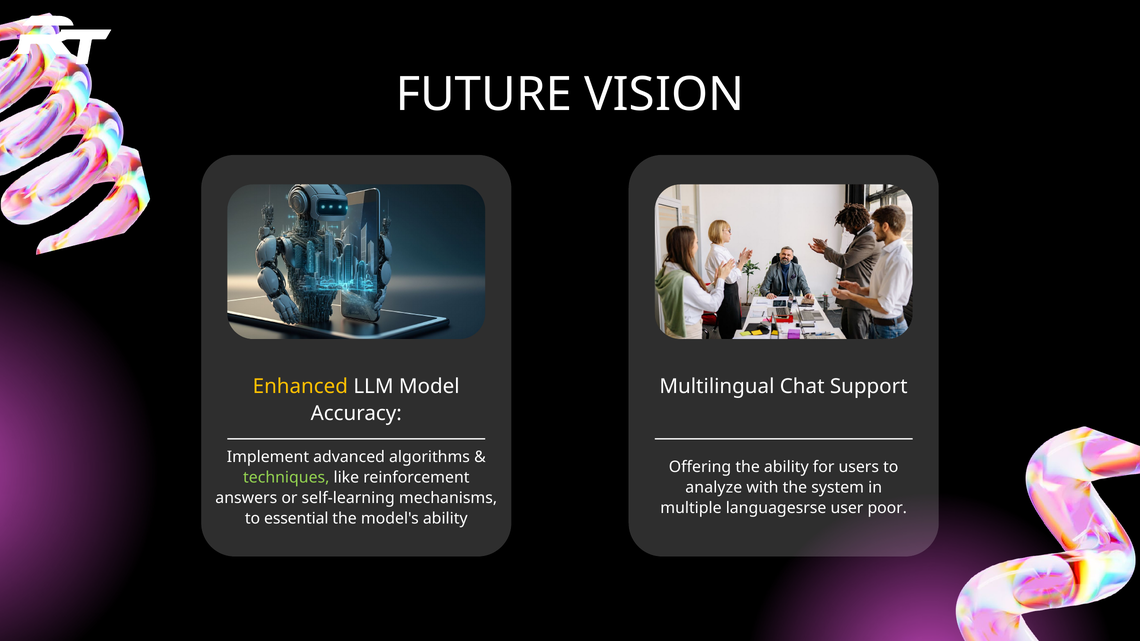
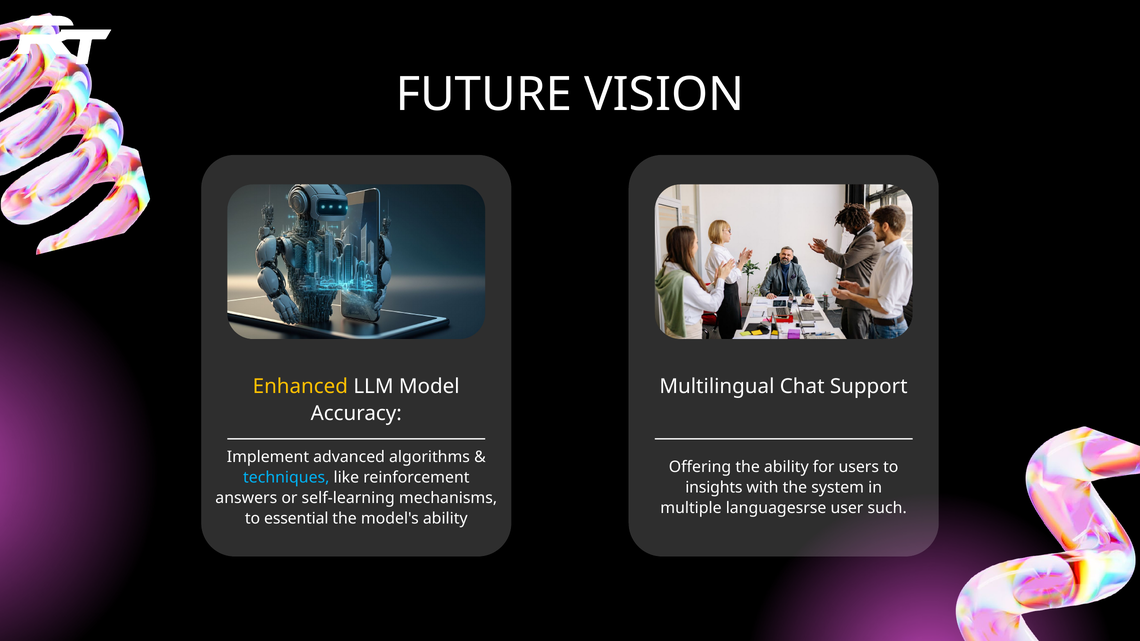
techniques colour: light green -> light blue (286, 478)
analyze: analyze -> insights (714, 488)
poor: poor -> such (887, 508)
